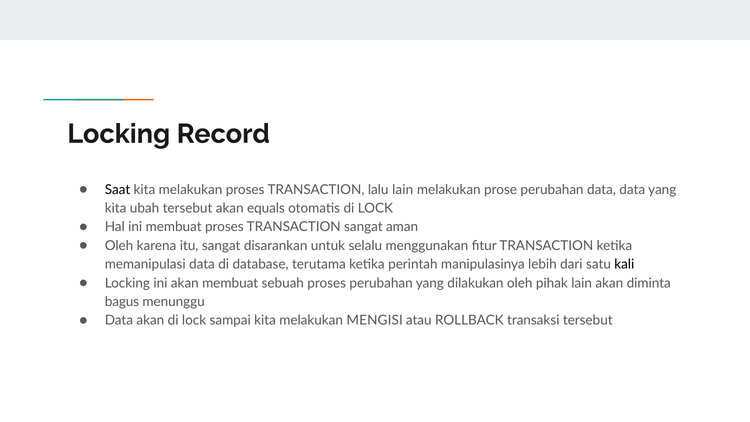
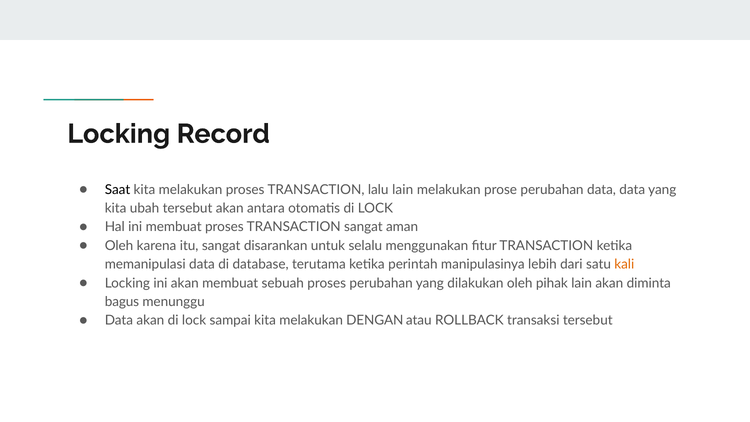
equals: equals -> antara (266, 208)
kali colour: black -> orange (624, 264)
MENGISI: MENGISI -> DENGAN (375, 320)
